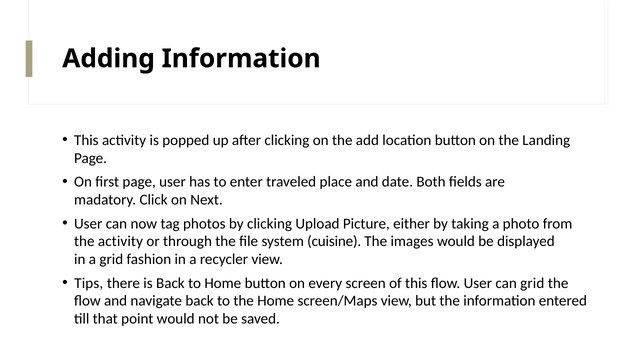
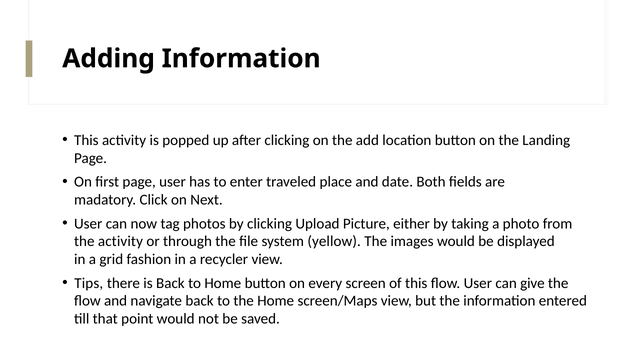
cuisine: cuisine -> yellow (334, 241)
can grid: grid -> give (532, 283)
